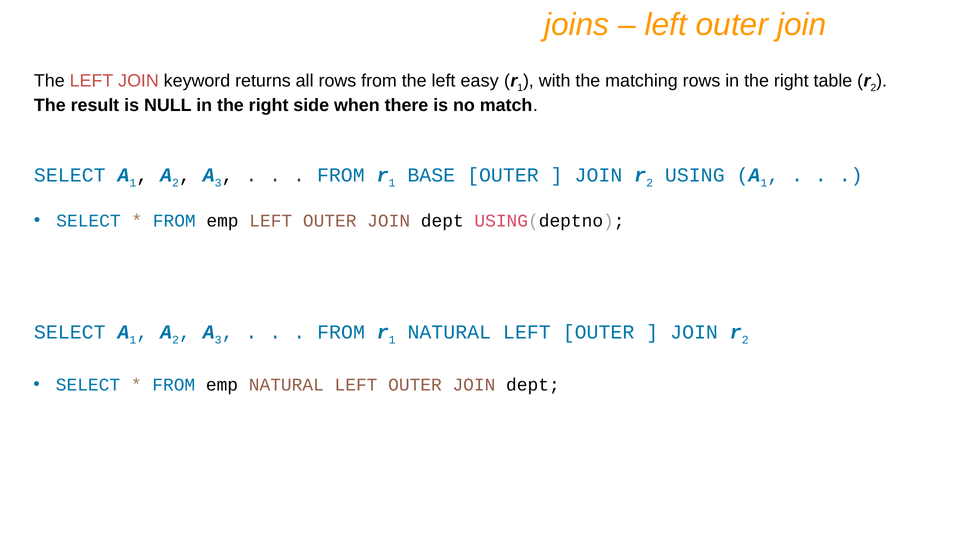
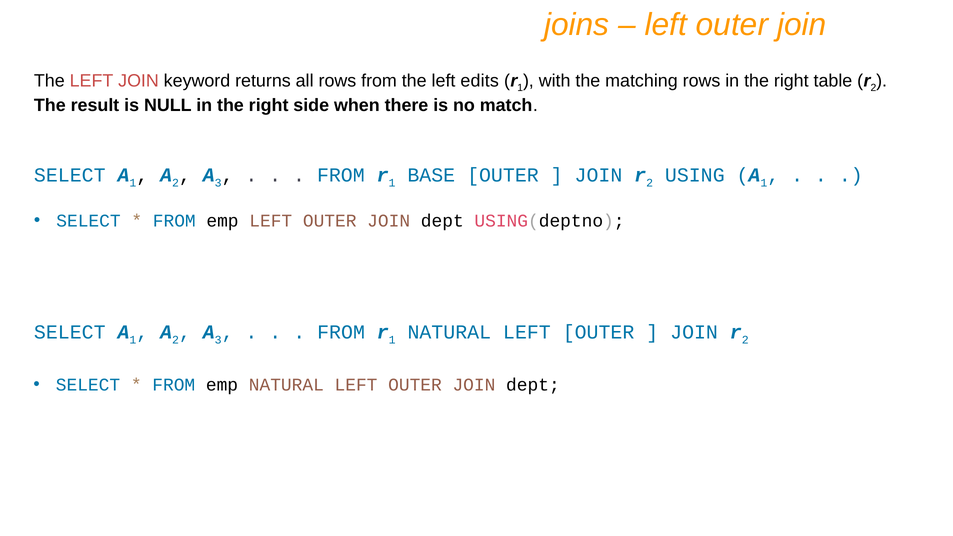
easy: easy -> edits (480, 81)
